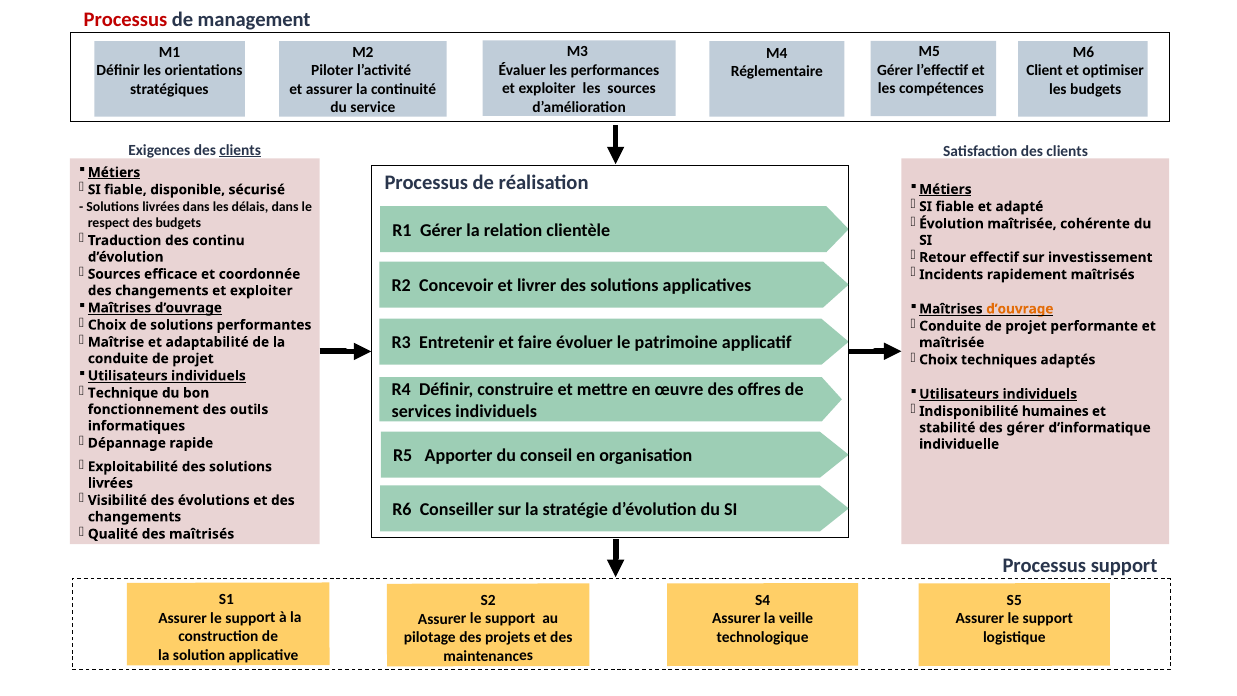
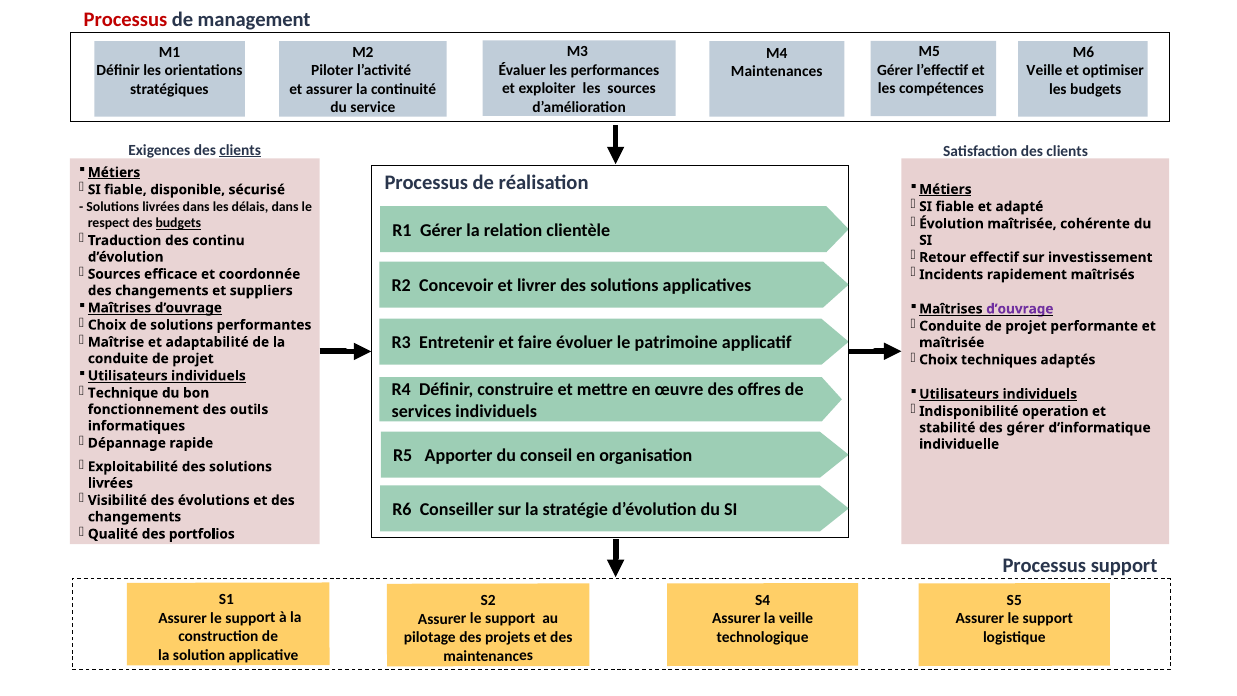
Client: Client -> Veille (1044, 71)
Réglementaire: Réglementaire -> Maintenances (777, 72)
budgets underline: none -> present (178, 223)
changements et exploiter: exploiter -> suppliers (261, 291)
d’ouvrage colour: orange -> purple (1020, 309)
humaines: humaines -> operation (1055, 411)
des maîtrisés: maîtrisés -> portfolios (202, 534)
